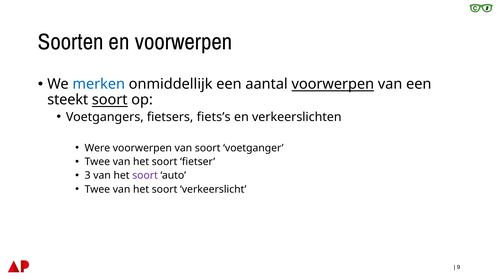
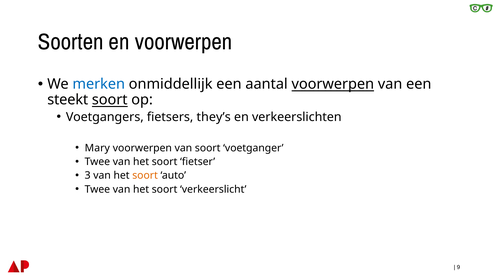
fiets’s: fiets’s -> they’s (214, 117)
Were: Were -> Mary (97, 148)
soort colour: purple -> orange (145, 176)
